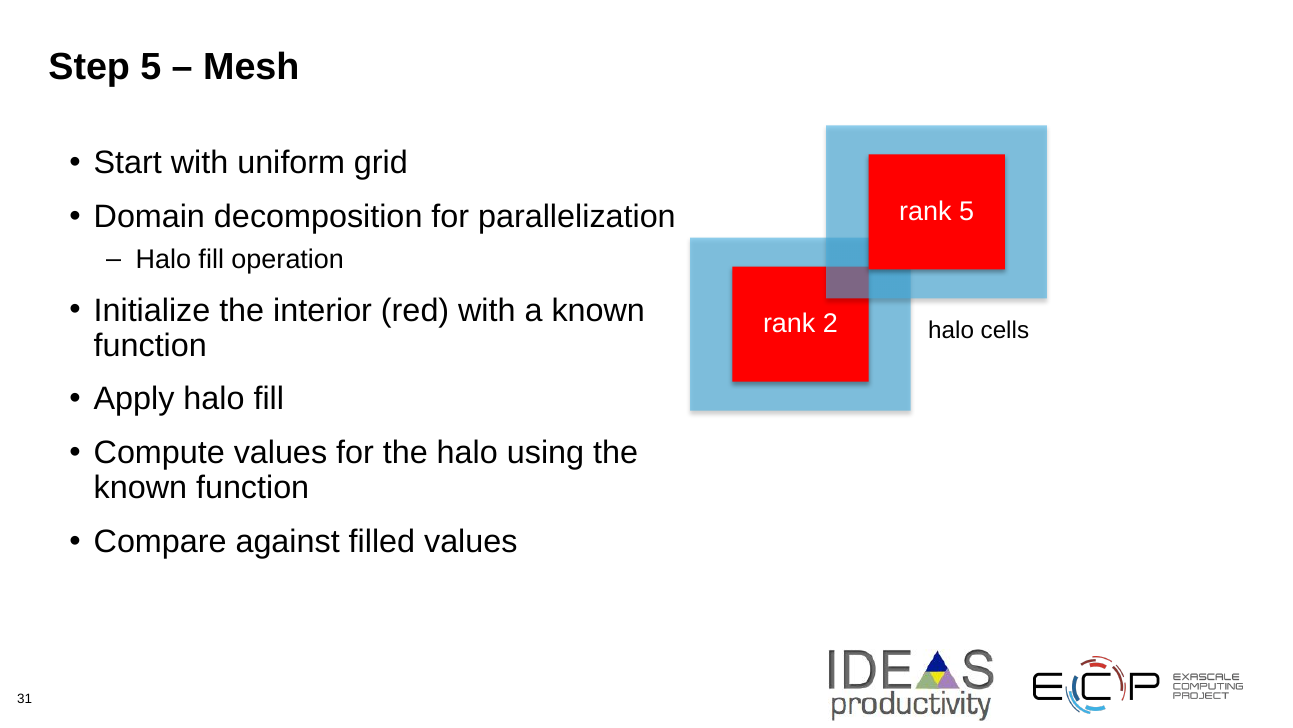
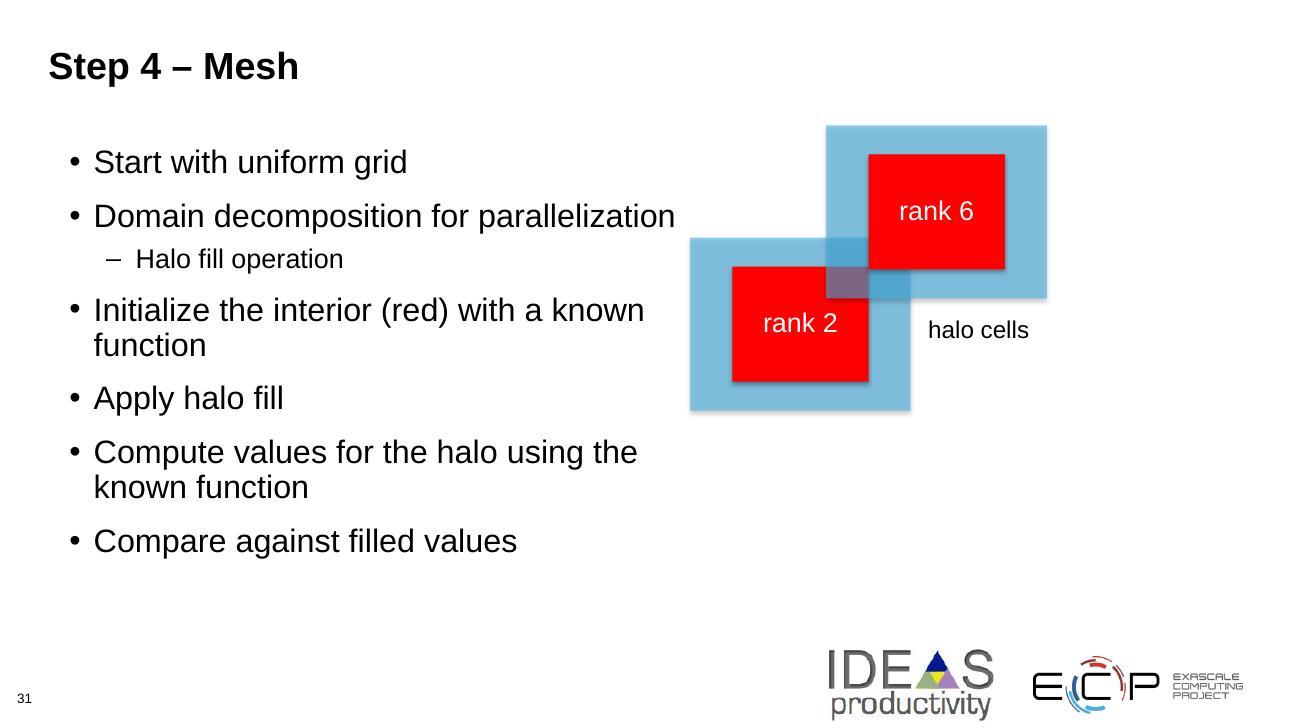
Step 5: 5 -> 4 (151, 67)
rank 5: 5 -> 6 (967, 212)
